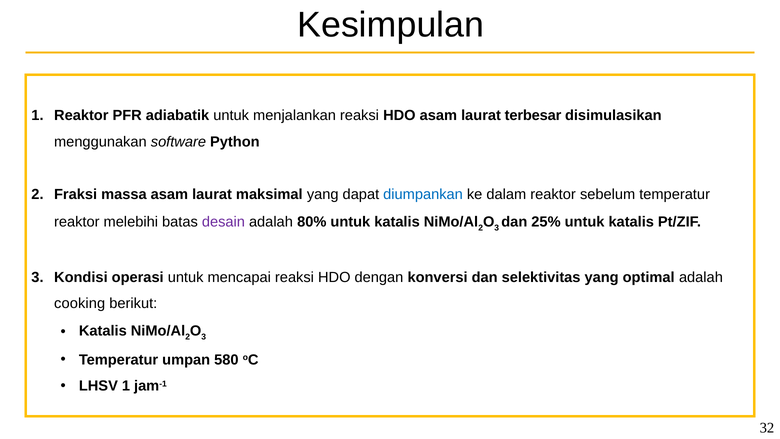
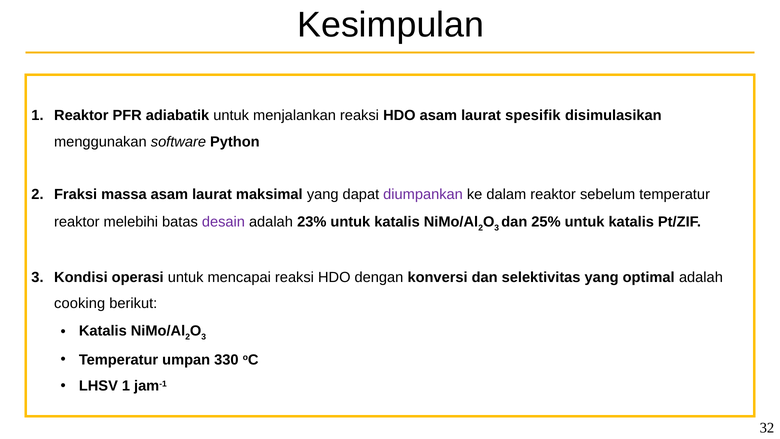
terbesar: terbesar -> spesifik (533, 116)
diumpankan colour: blue -> purple (423, 194)
80%: 80% -> 23% (312, 222)
580: 580 -> 330 (226, 360)
